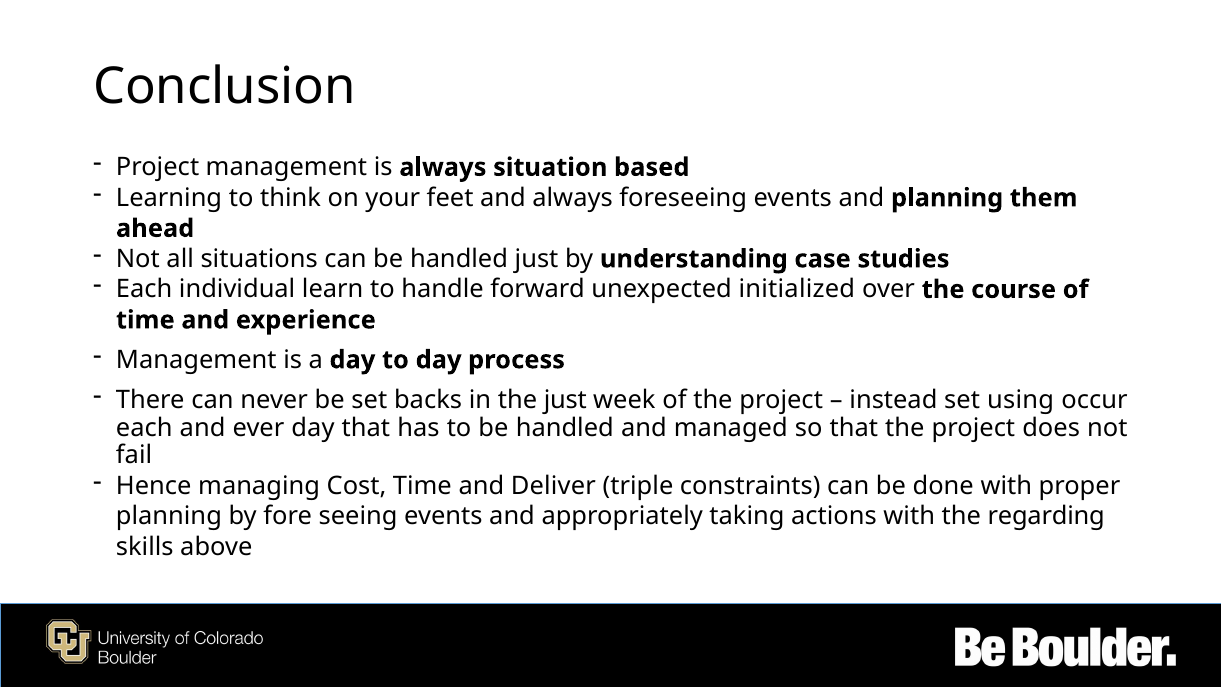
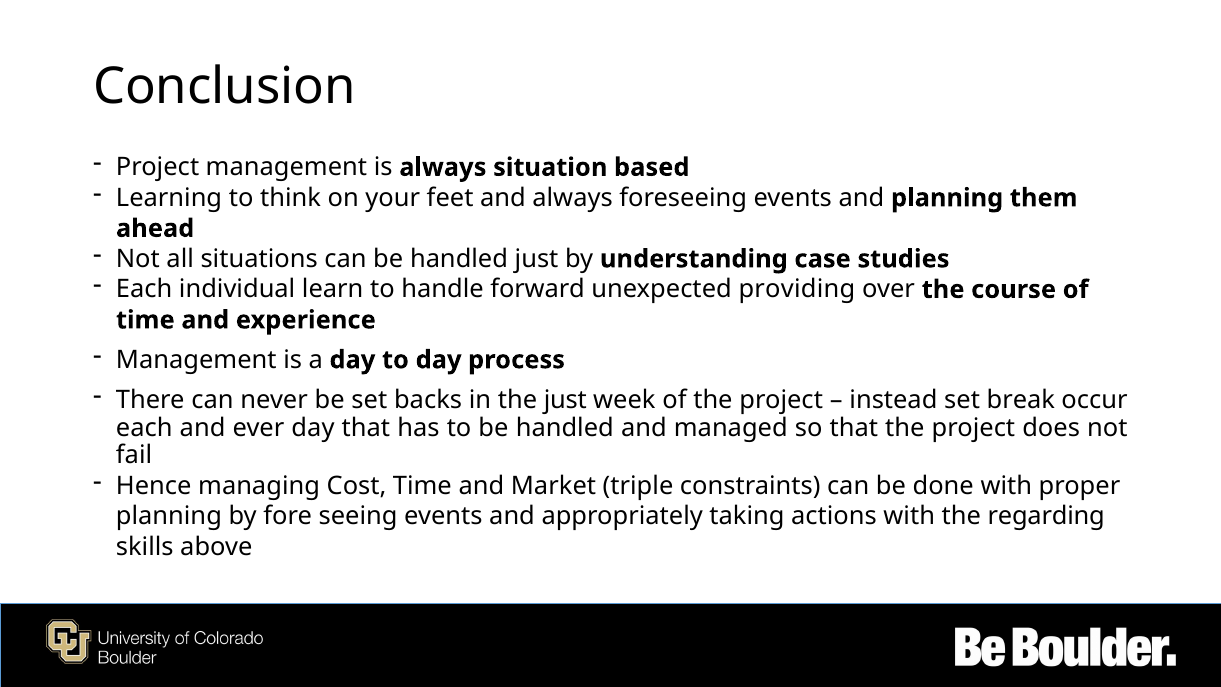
initialized: initialized -> providing (797, 289)
using: using -> break (1021, 400)
Deliver: Deliver -> Market (553, 486)
